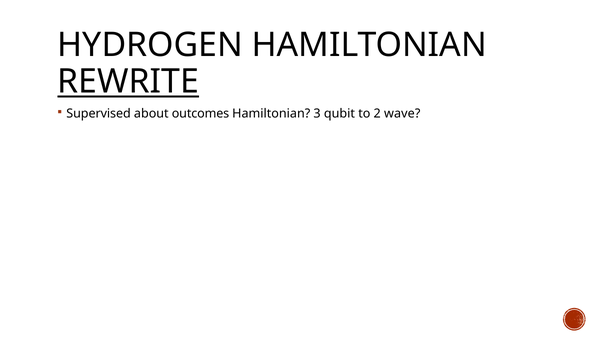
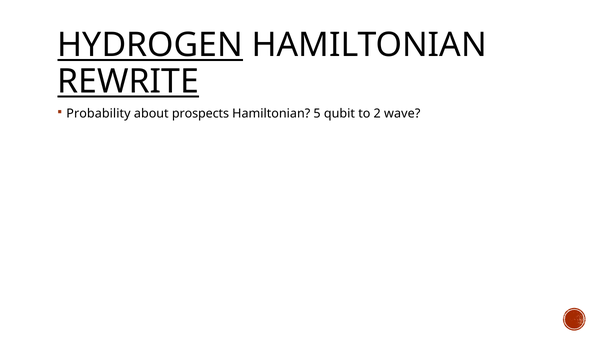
HYDROGEN underline: none -> present (150, 45)
Supervised: Supervised -> Probability (98, 114)
outcomes: outcomes -> prospects (200, 114)
3: 3 -> 5 (317, 114)
